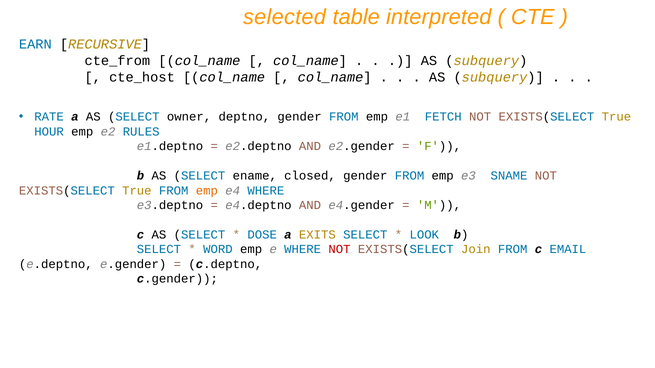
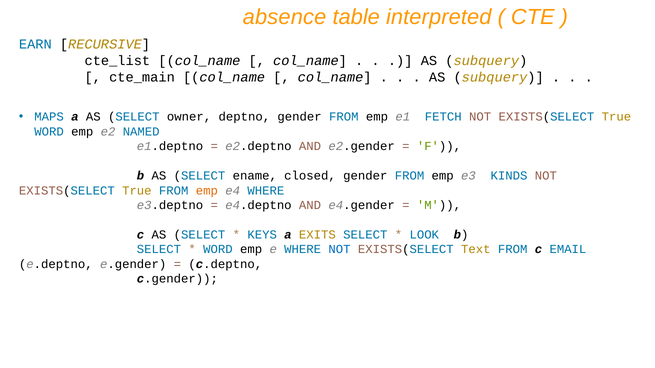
selected: selected -> absence (285, 17)
cte_from: cte_from -> cte_list (117, 61)
cte_host: cte_host -> cte_main (142, 77)
RATE: RATE -> MAPS (49, 117)
HOUR: HOUR -> WORD (49, 132)
RULES: RULES -> NAMED (141, 132)
SNAME: SNAME -> KINDS (509, 176)
DOSE: DOSE -> KEYS (262, 235)
NOT colour: red -> blue (340, 250)
Join: Join -> Text (476, 250)
